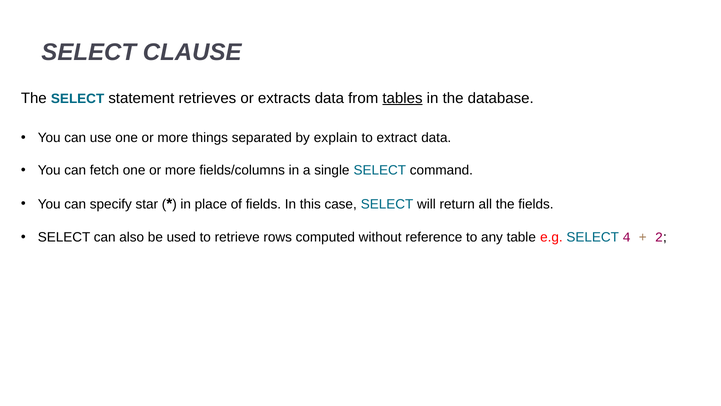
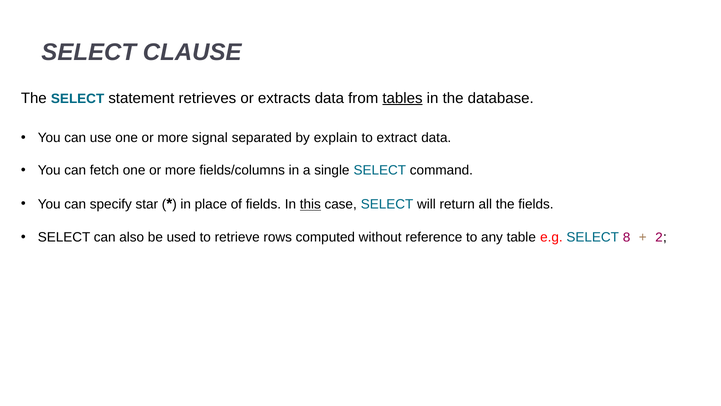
things: things -> signal (210, 138)
this underline: none -> present (310, 204)
4: 4 -> 8 (627, 237)
